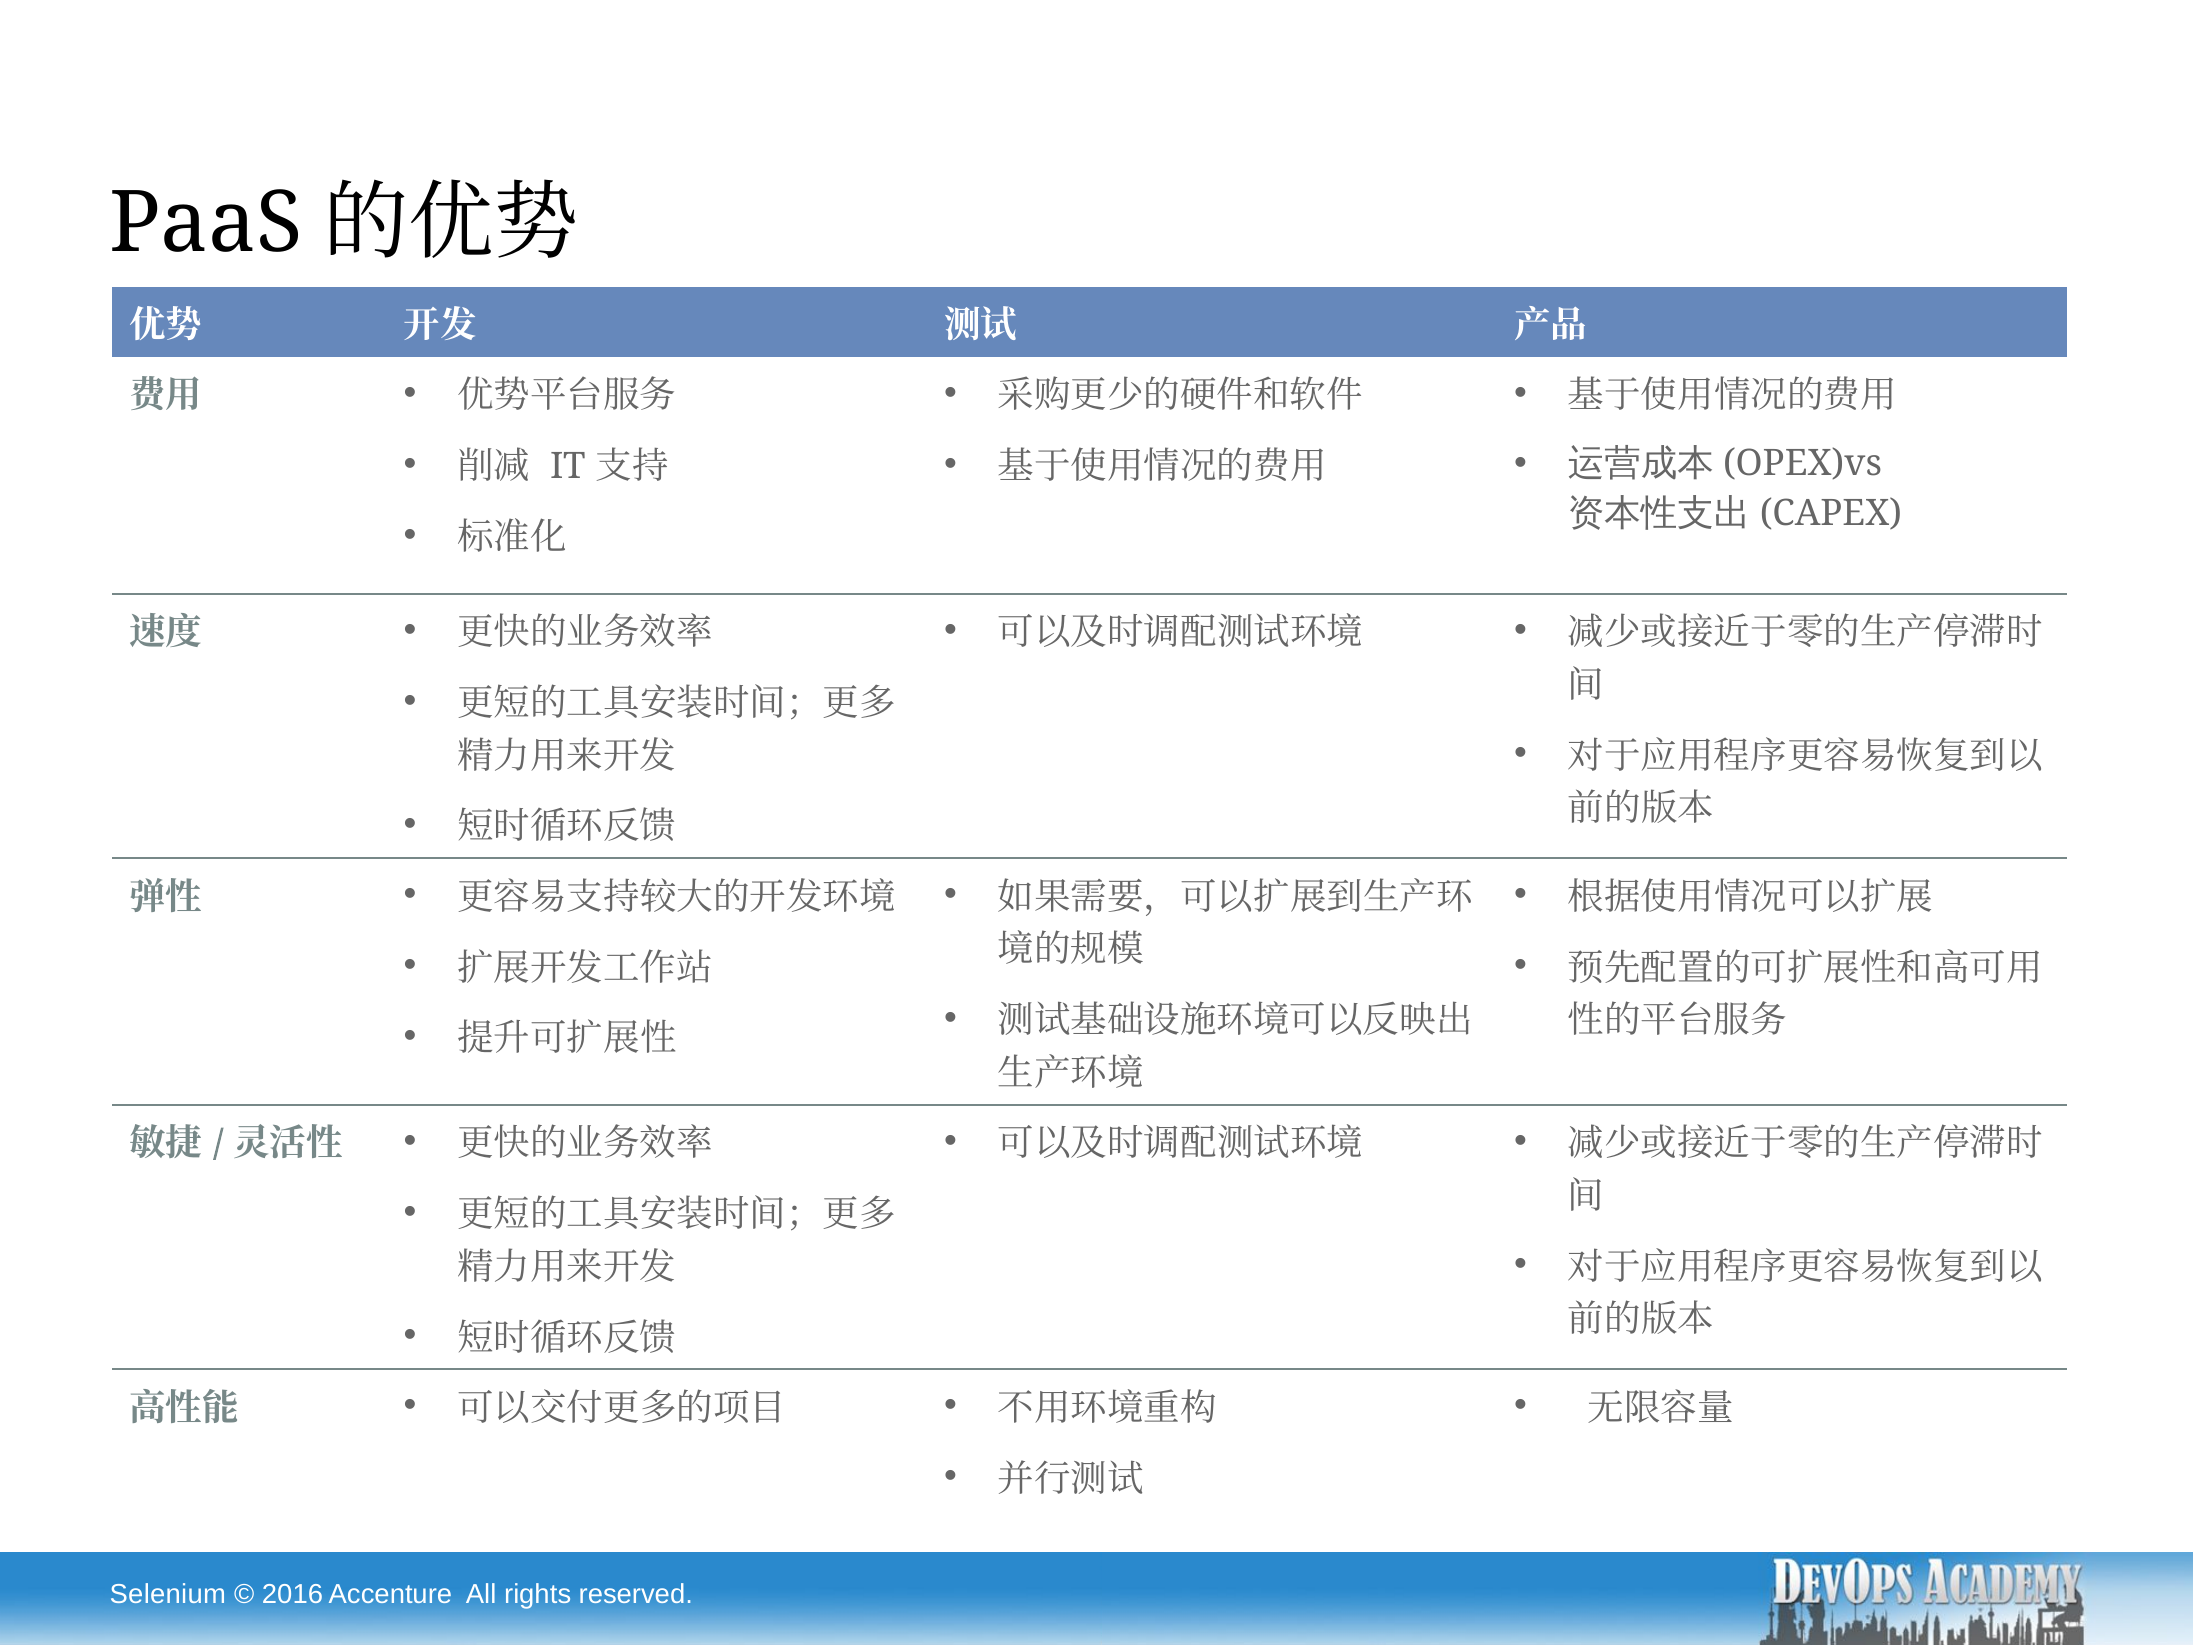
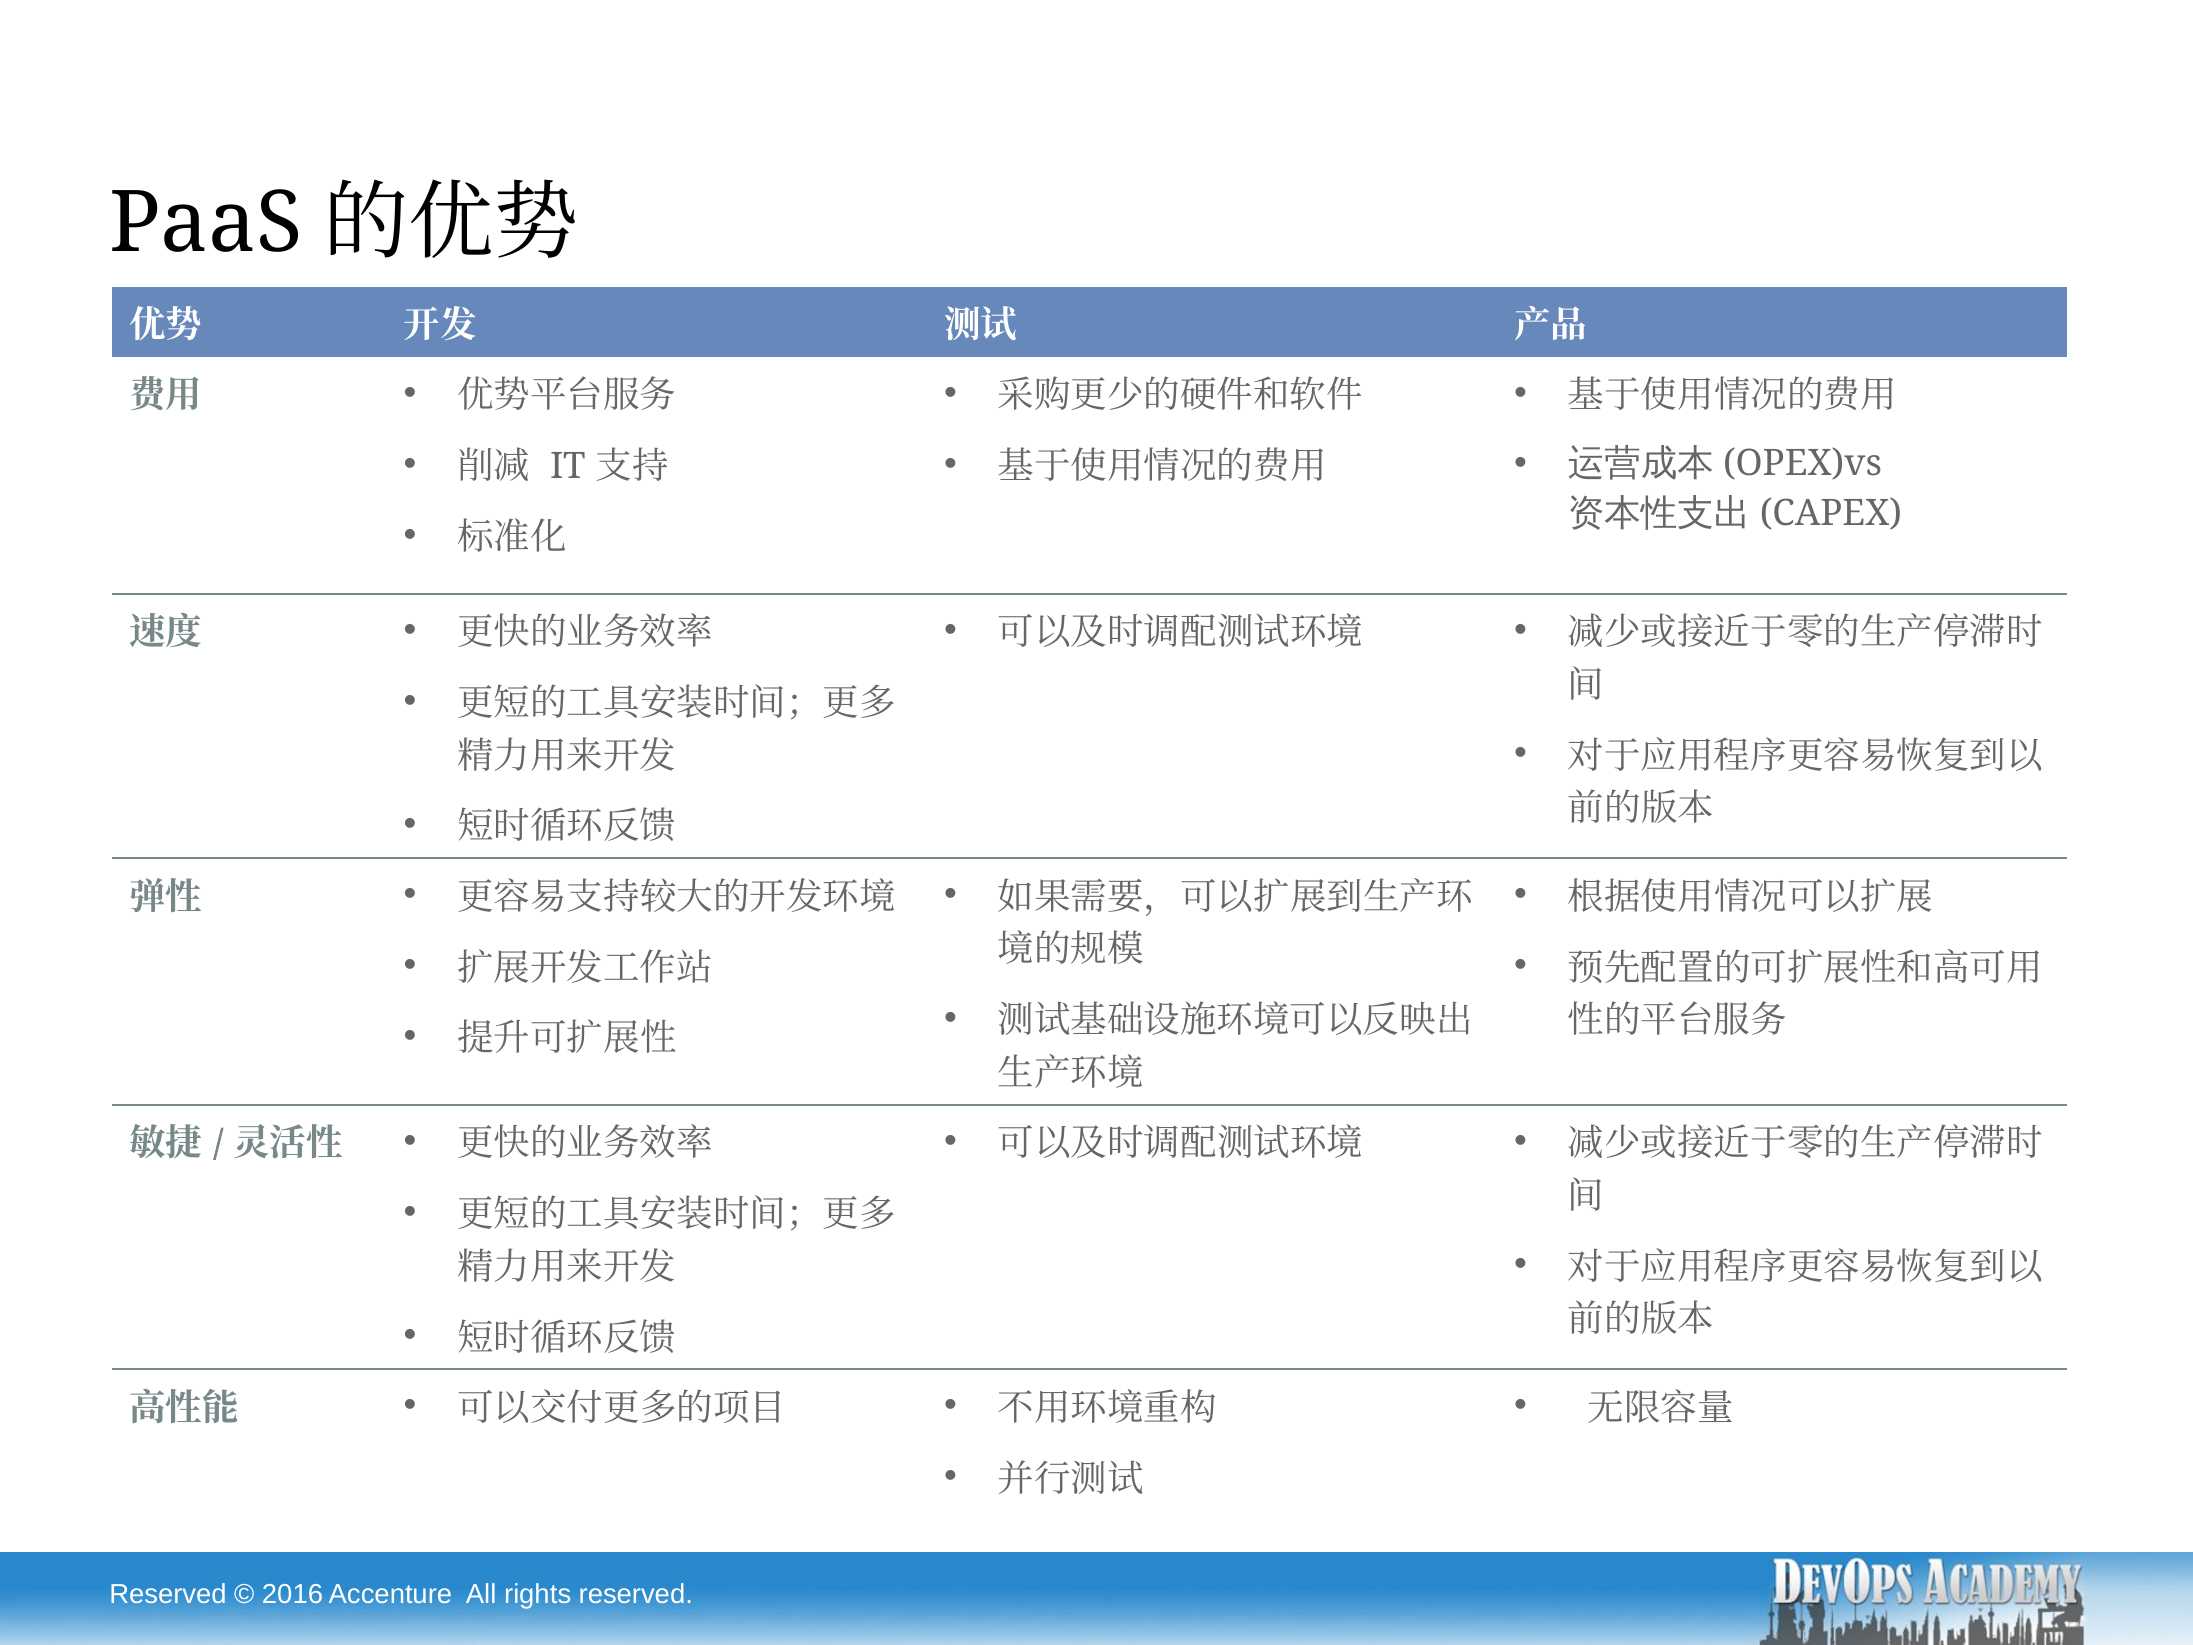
Selenium: Selenium -> Reserved (168, 1594)
